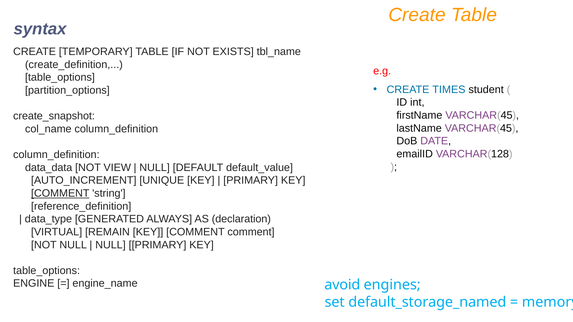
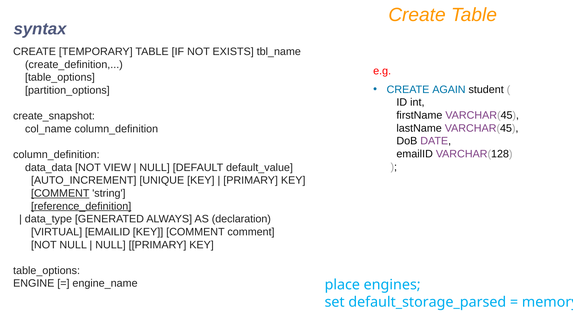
TIMES: TIMES -> AGAIN (449, 90)
reference_definition underline: none -> present (81, 206)
VIRTUAL REMAIN: REMAIN -> EMAILID (108, 232)
avoid: avoid -> place (342, 285)
default_storage_named: default_storage_named -> default_storage_parsed (427, 302)
